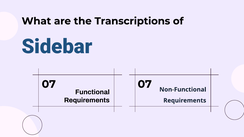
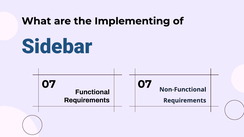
Transcriptions: Transcriptions -> Implementing (132, 21)
